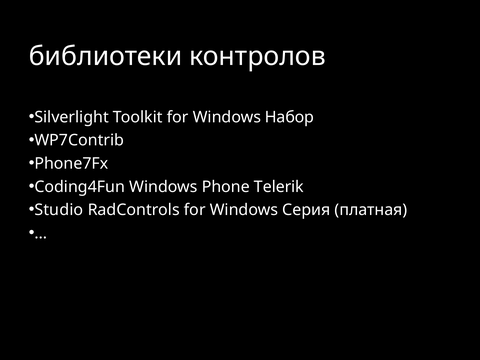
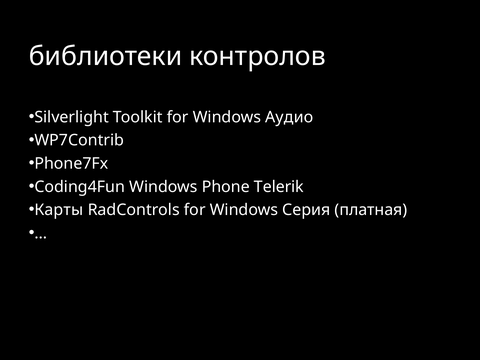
Набор: Набор -> Аудио (289, 117)
Studio: Studio -> Карты (59, 210)
